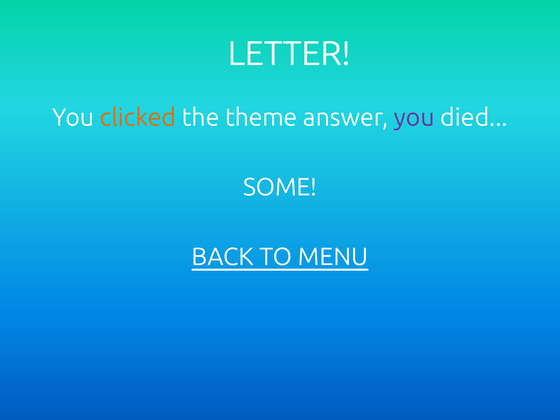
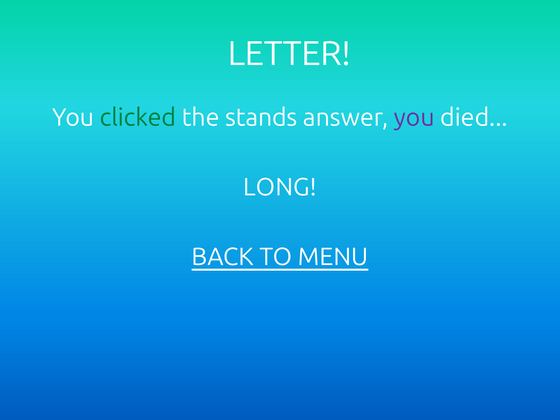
clicked colour: orange -> green (138, 117)
theme: theme -> stands (261, 117)
SOME: SOME -> LONG (280, 187)
